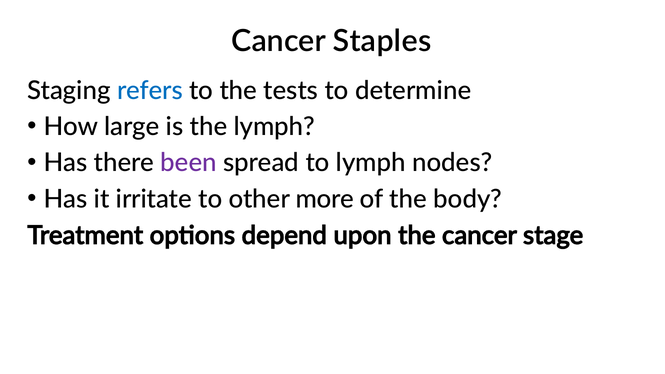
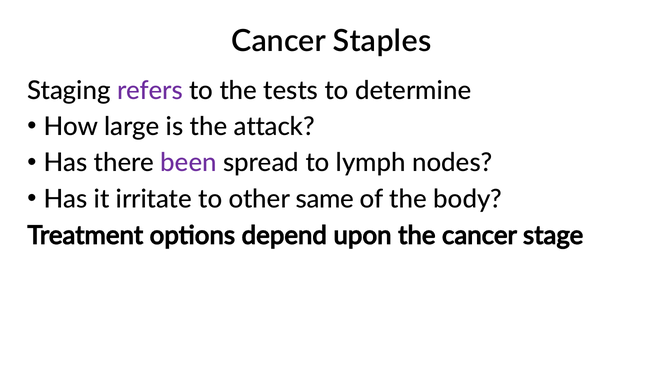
refers colour: blue -> purple (150, 91)
the lymph: lymph -> attack (274, 127)
more: more -> same (325, 199)
